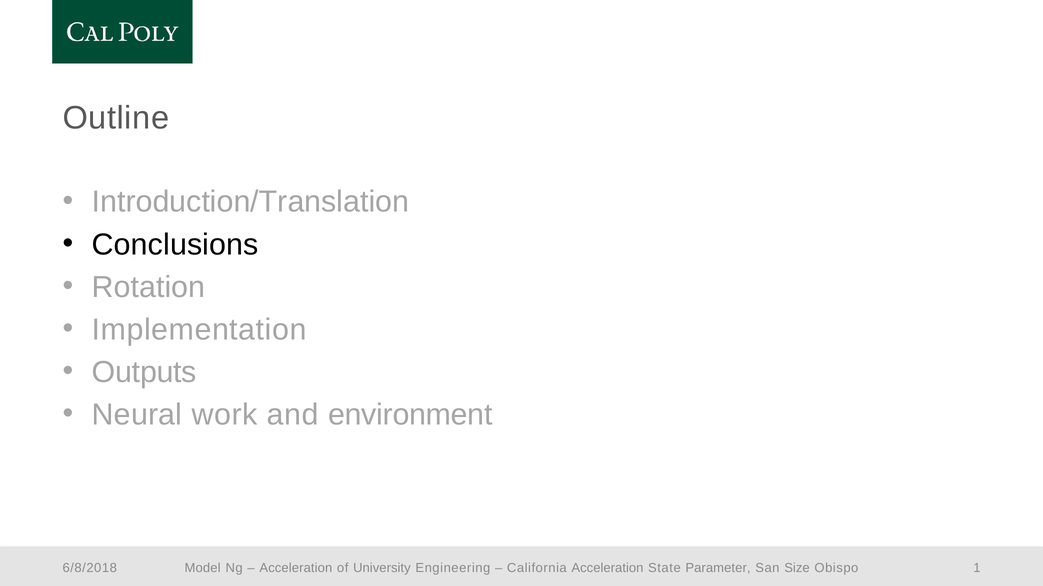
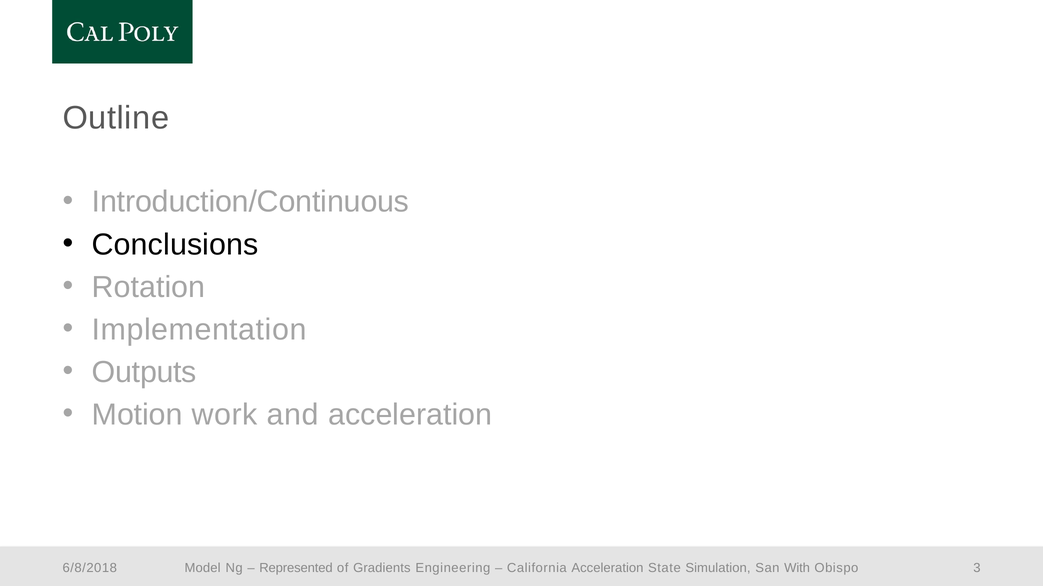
Introduction/Translation: Introduction/Translation -> Introduction/Continuous (251, 202)
Neural: Neural -> Motion (137, 415)
and environment: environment -> acceleration (410, 415)
Acceleration: Acceleration -> Represented (296, 568)
University: University -> Gradients (382, 568)
Parameter: Parameter -> Simulation (718, 568)
Size: Size -> With (797, 568)
1: 1 -> 3 (977, 568)
